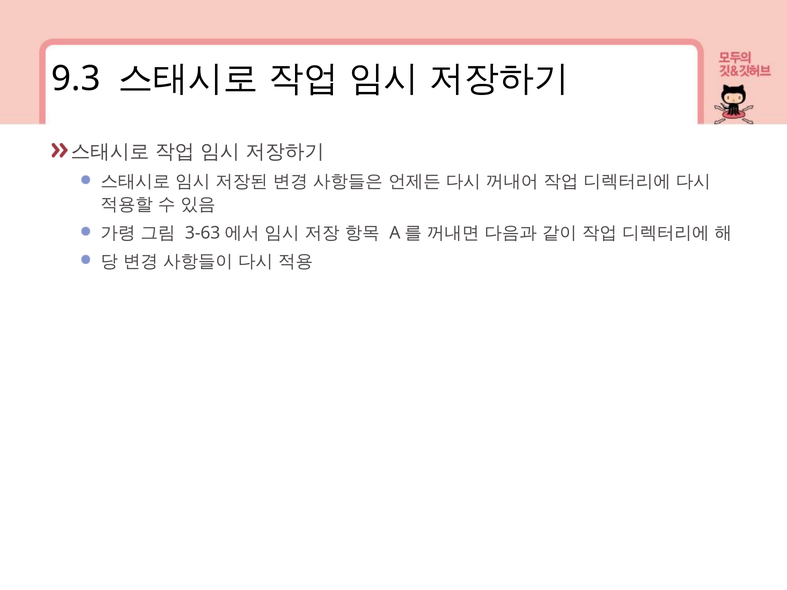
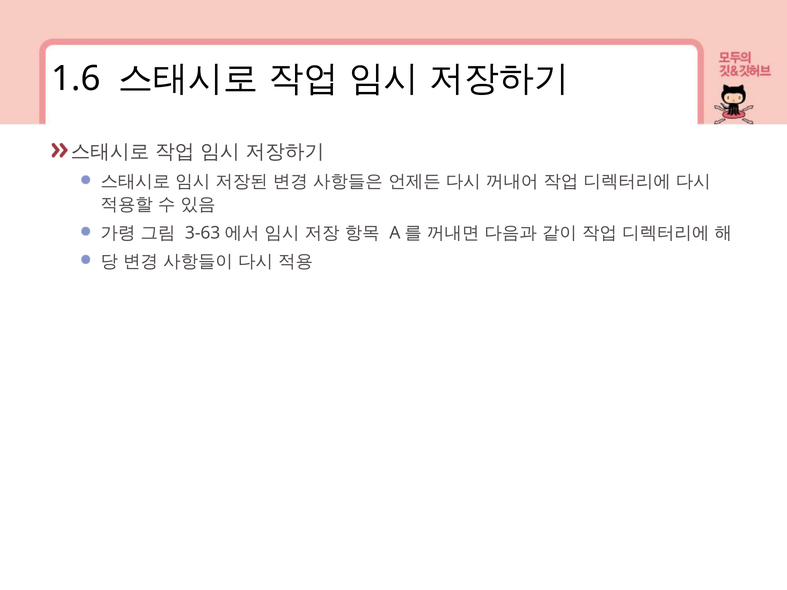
9.3: 9.3 -> 1.6 (76, 79)
